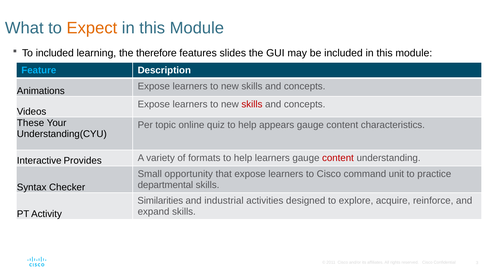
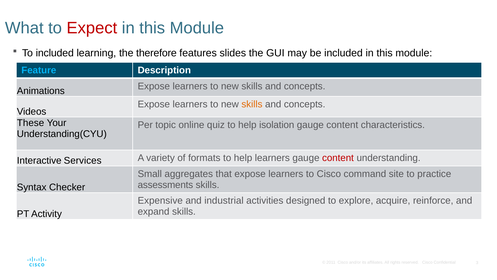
Expect colour: orange -> red (92, 28)
skills colour: red -> orange (252, 104)
appears: appears -> isolation (277, 125)
Provides: Provides -> Services (83, 160)
opportunity: opportunity -> aggregates (189, 174)
unit: unit -> site (396, 174)
departmental: departmental -> assessments (165, 185)
Similarities: Similarities -> Expensive (160, 200)
